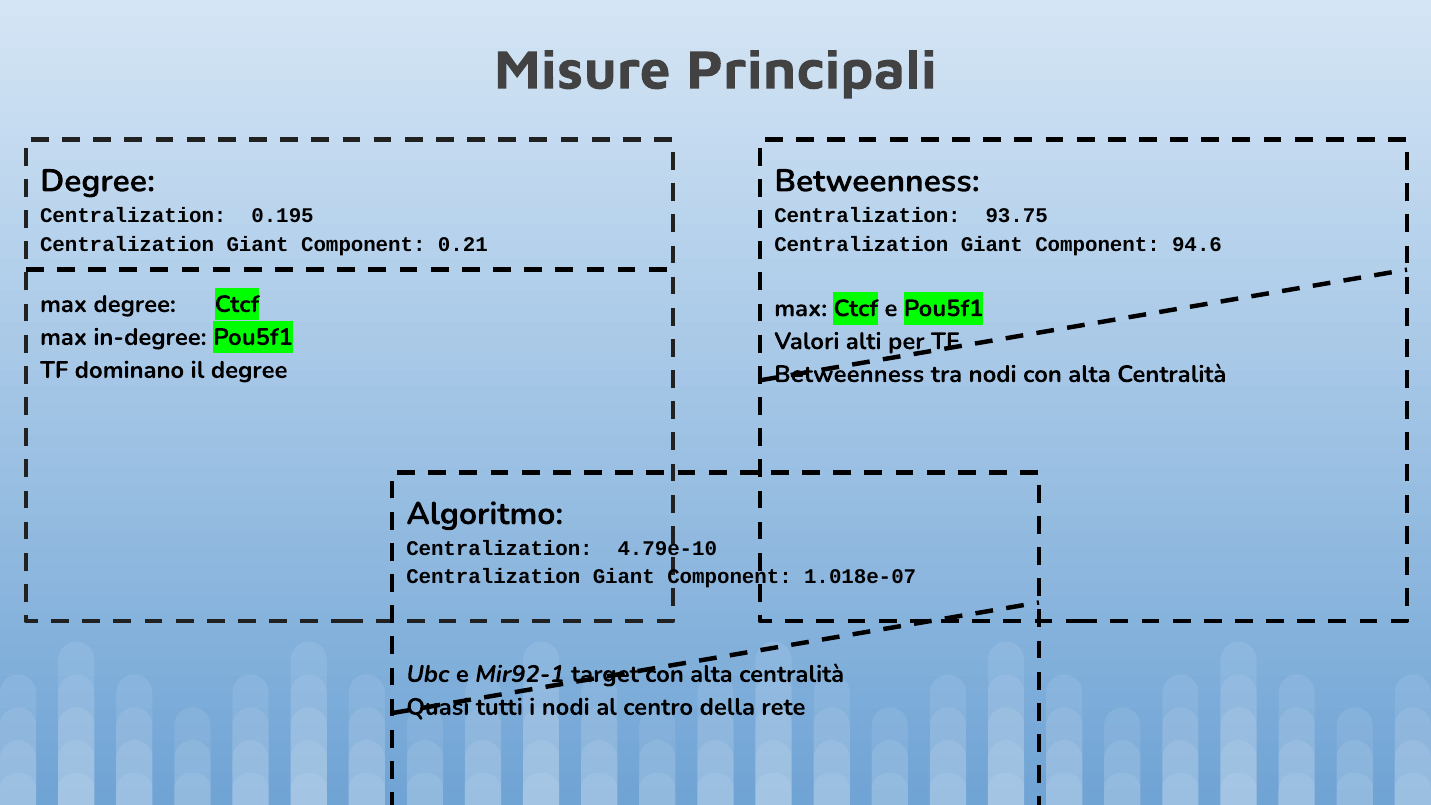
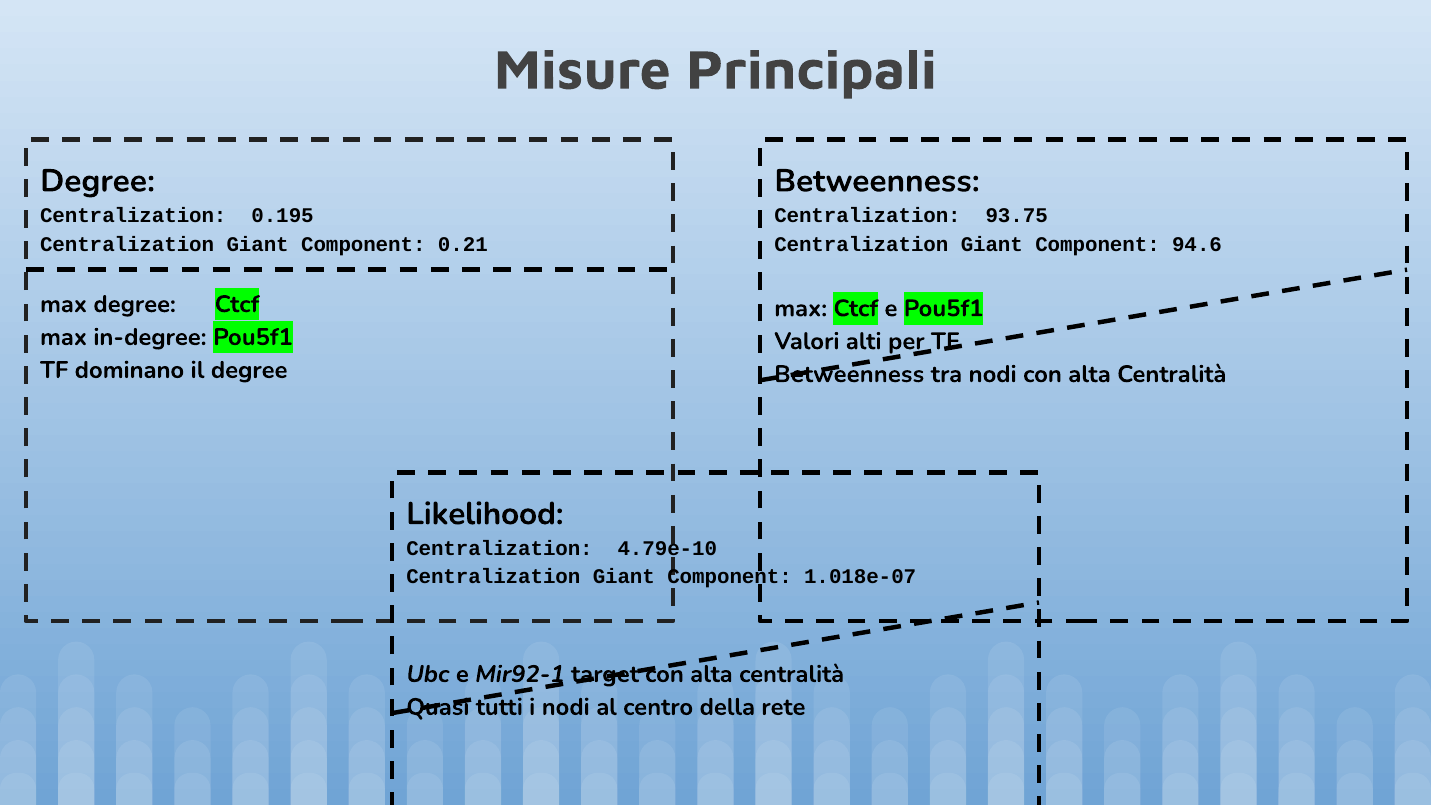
Algoritmo: Algoritmo -> Likelihood (485, 514)
